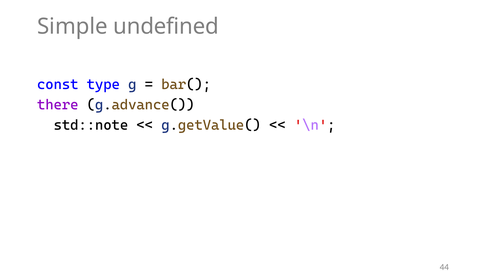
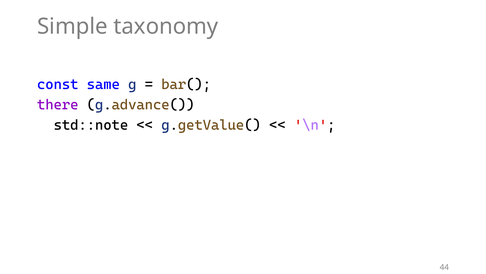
undefined: undefined -> taxonomy (166, 26)
type: type -> same (103, 84)
